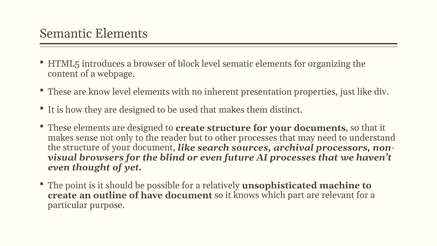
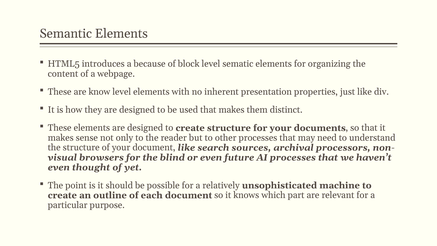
browser: browser -> because (150, 64)
have: have -> each (152, 195)
